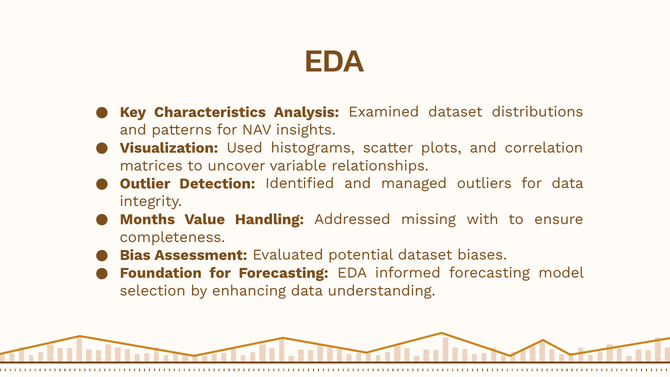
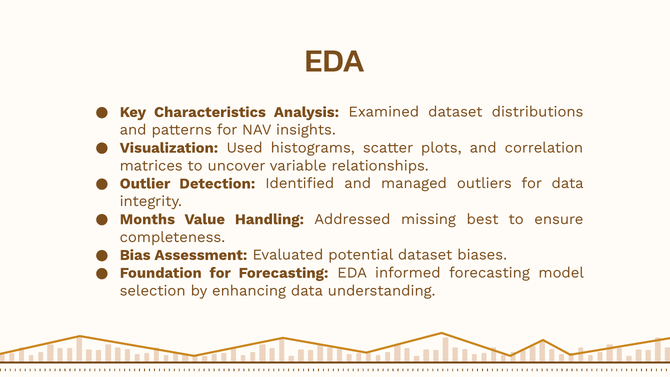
with: with -> best (483, 219)
